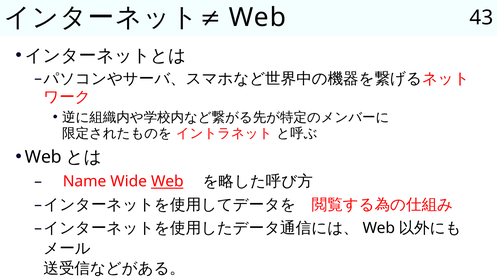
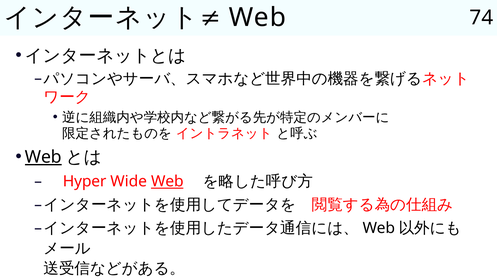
43: 43 -> 74 (481, 18)
Web underline: none -> present (43, 157)
Name: Name -> Hyper (85, 182)
